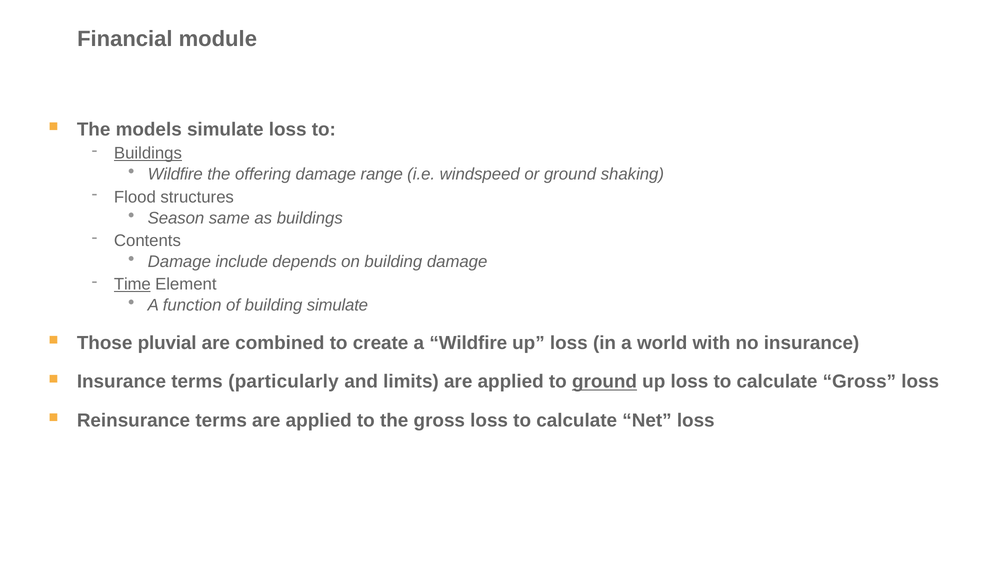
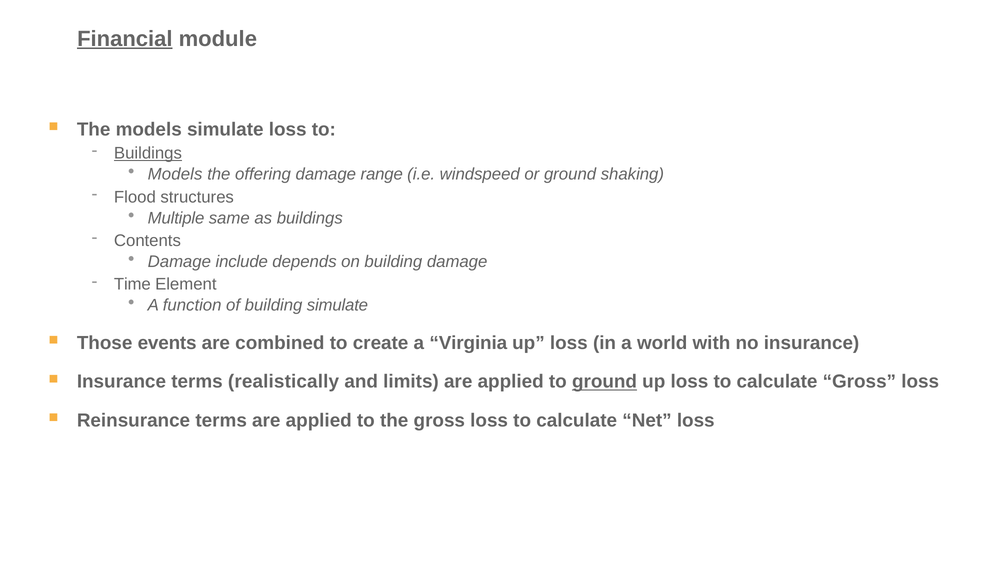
Financial underline: none -> present (125, 39)
Wildfire: Wildfire -> Models (175, 174)
Season: Season -> Multiple (176, 218)
Time underline: present -> none (132, 284)
pluvial: pluvial -> events (167, 343)
a Wildfire: Wildfire -> Virginia (468, 343)
particularly: particularly -> realistically (283, 382)
